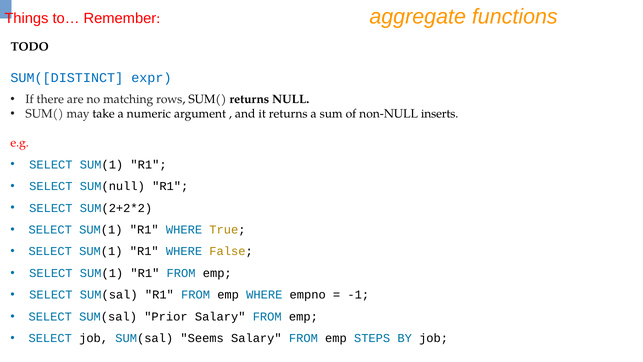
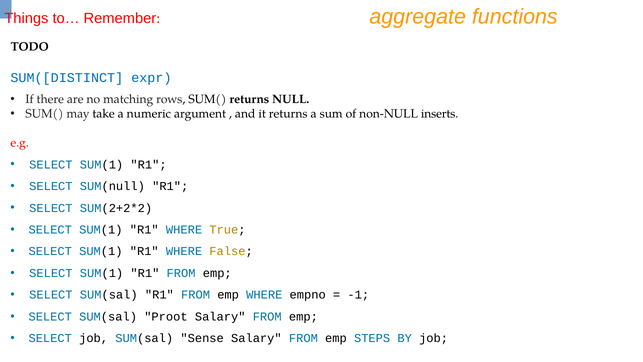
Prior: Prior -> Proot (166, 316)
Seems: Seems -> Sense (202, 338)
